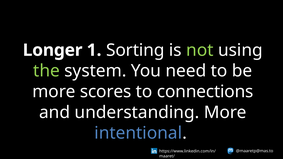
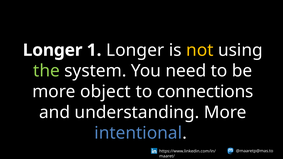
1 Sorting: Sorting -> Longer (135, 50)
not colour: light green -> yellow (200, 50)
scores: scores -> object (105, 92)
